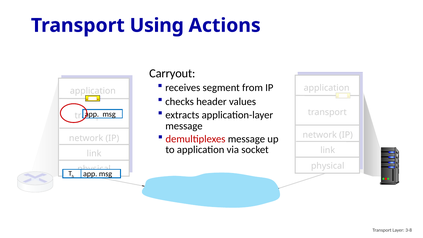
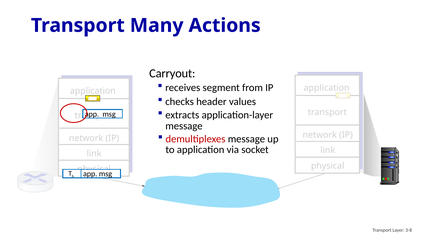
Using: Using -> Many (157, 25)
